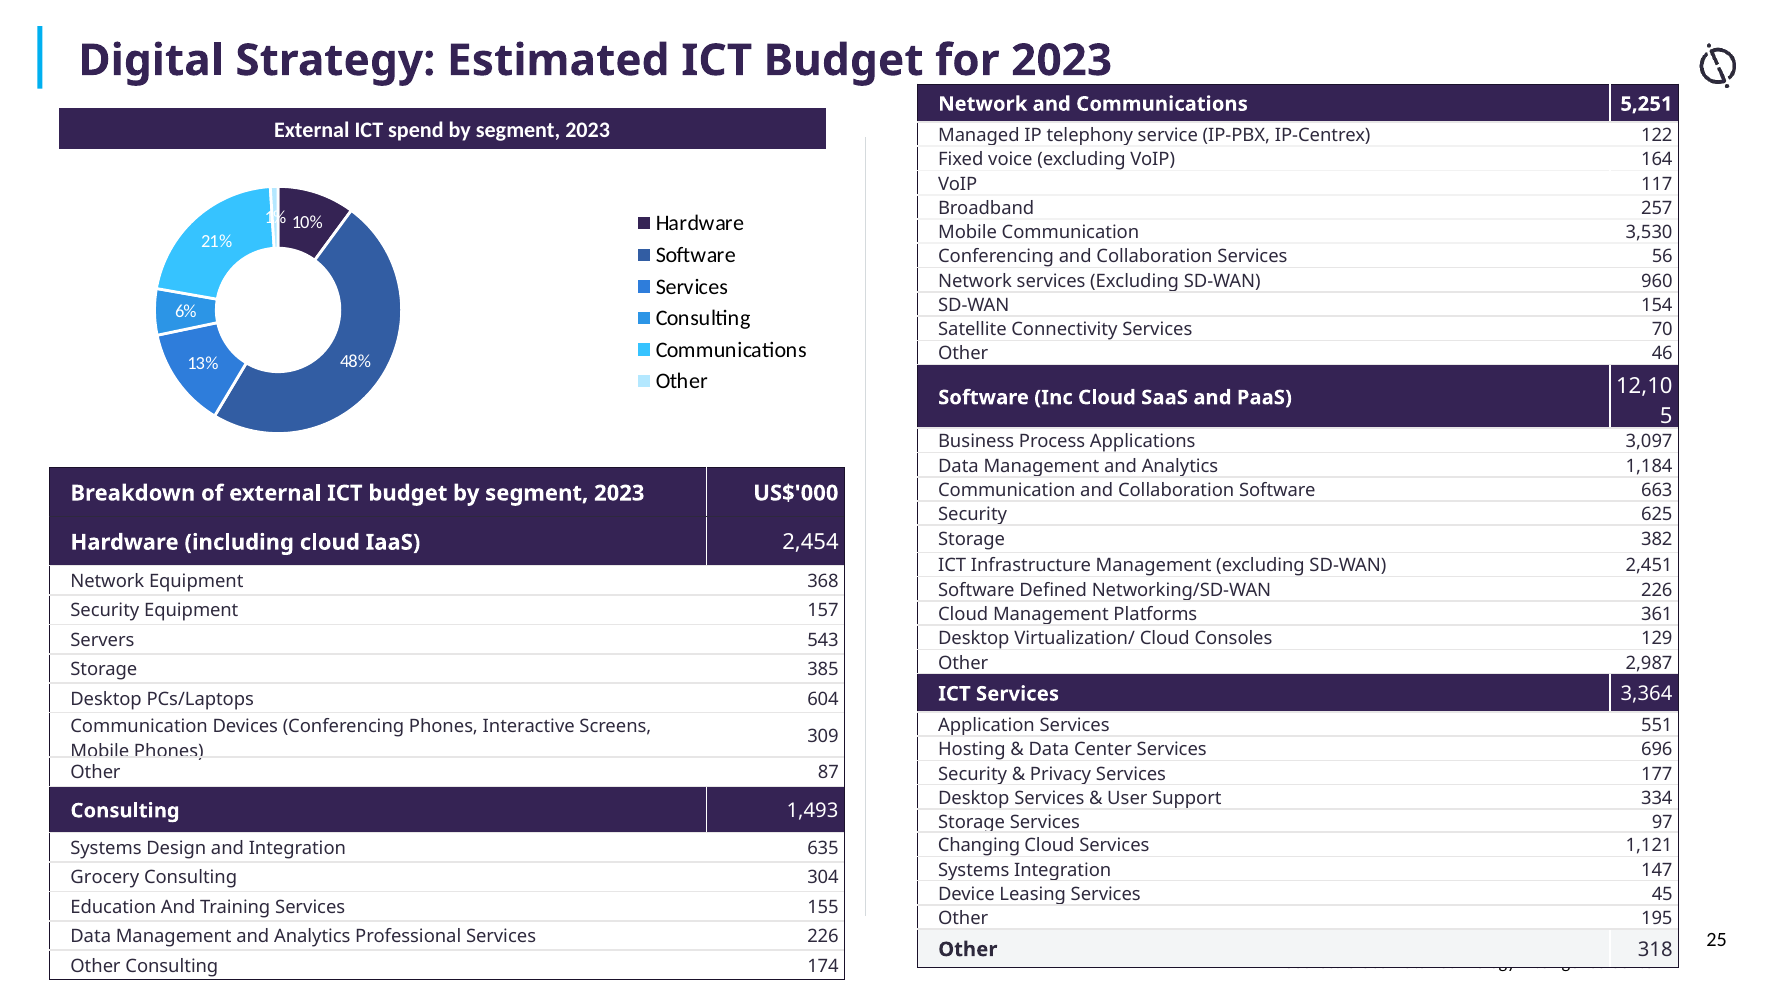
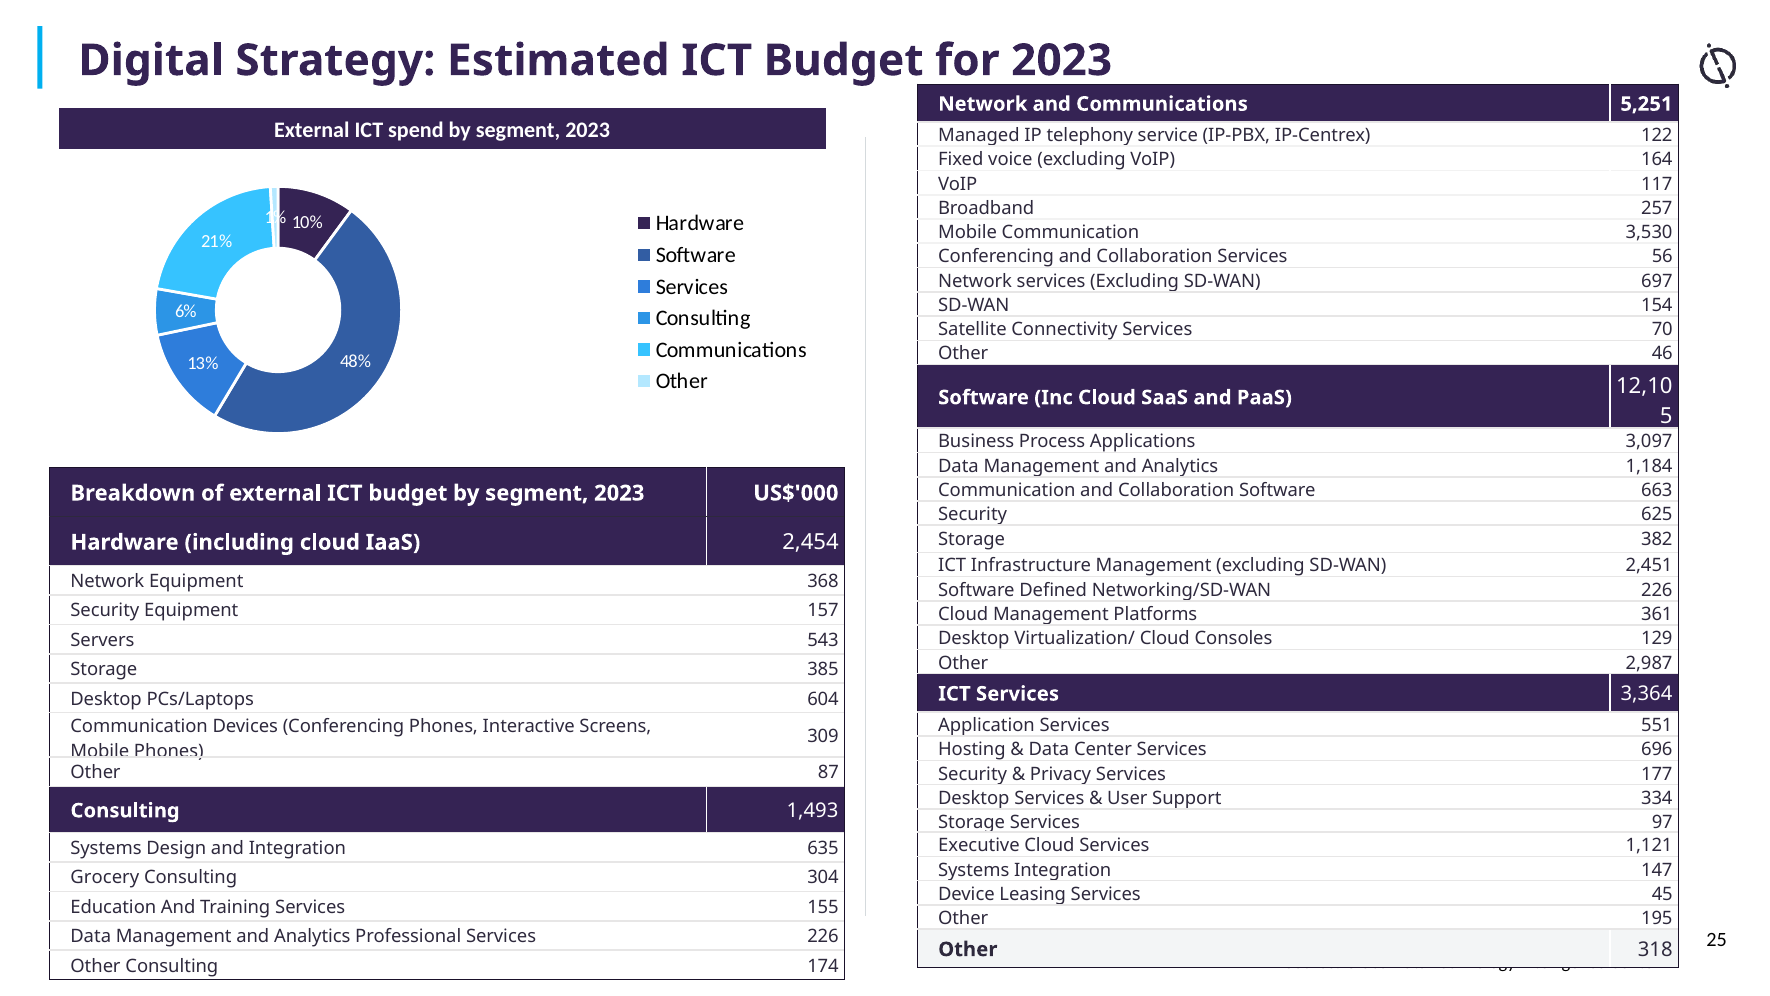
960: 960 -> 697 (1657, 281)
Changing: Changing -> Executive (979, 845)
